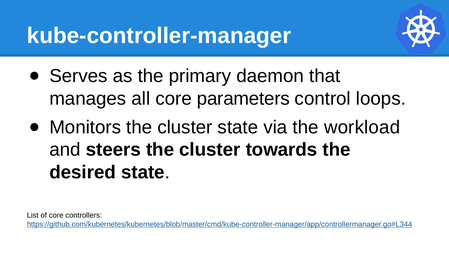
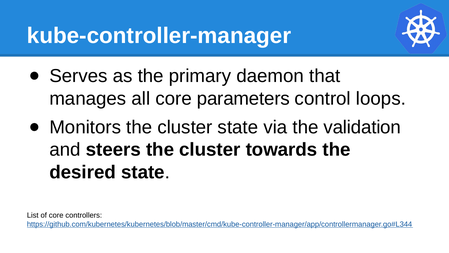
workload: workload -> validation (362, 127)
